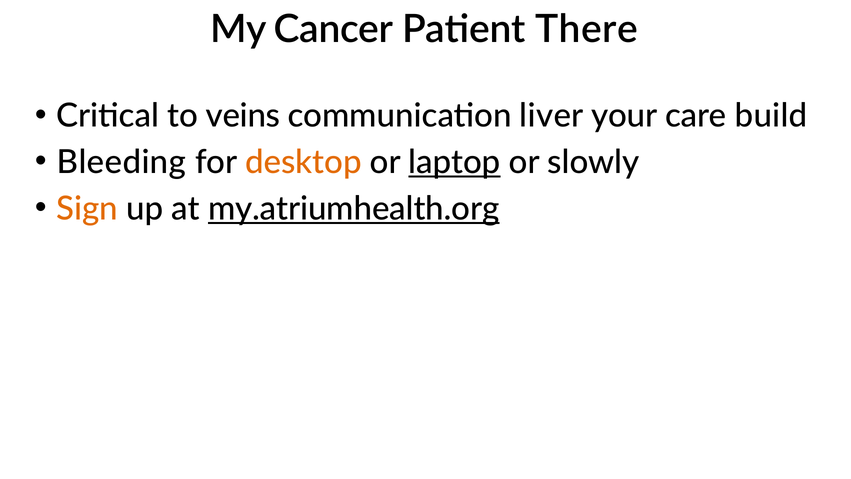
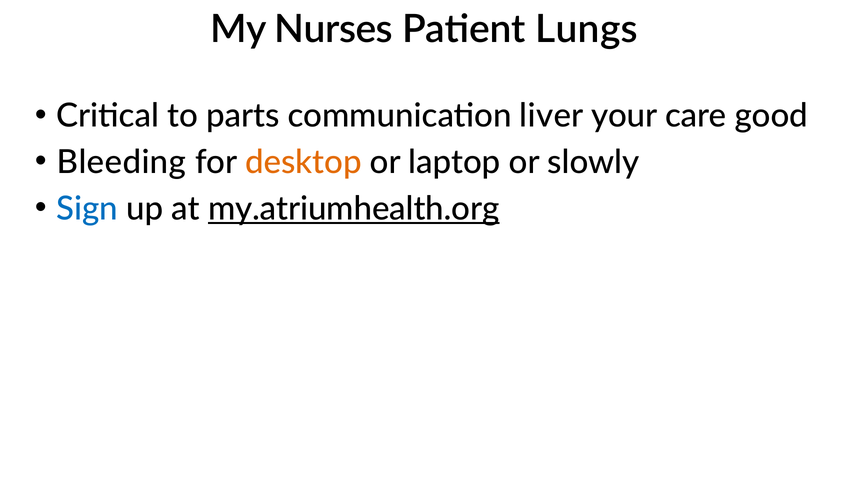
Cancer: Cancer -> Nurses (334, 29)
There: There -> Lungs (587, 29)
veins: veins -> parts (243, 116)
build: build -> good (771, 116)
laptop underline: present -> none (455, 162)
Sign colour: orange -> blue (87, 209)
